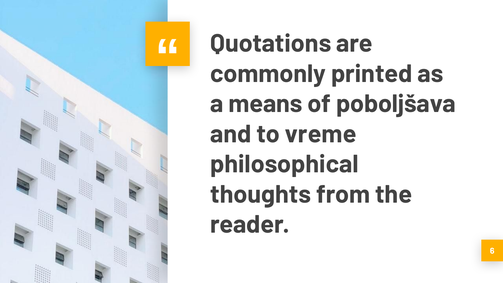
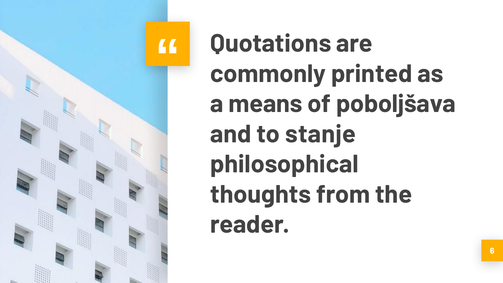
vreme: vreme -> stanje (321, 134)
